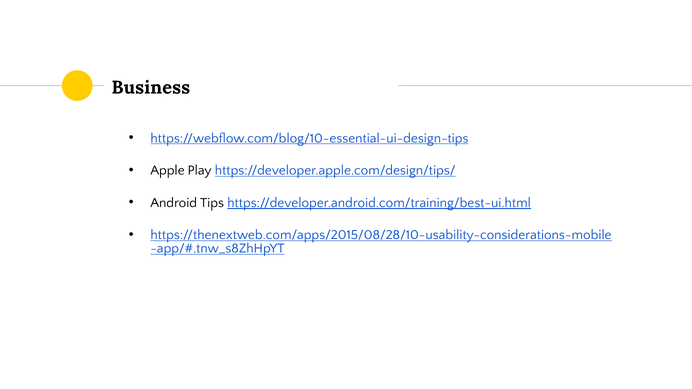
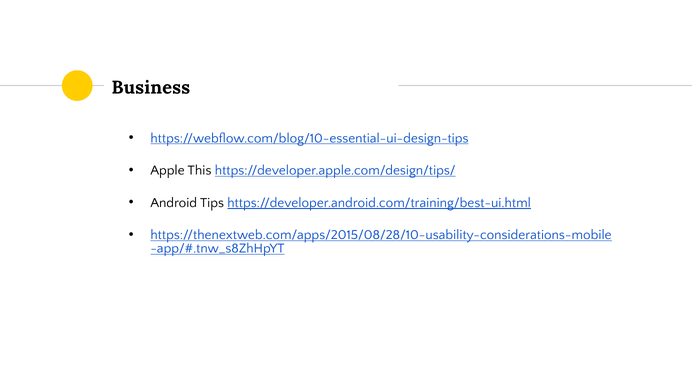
Play: Play -> This (200, 171)
